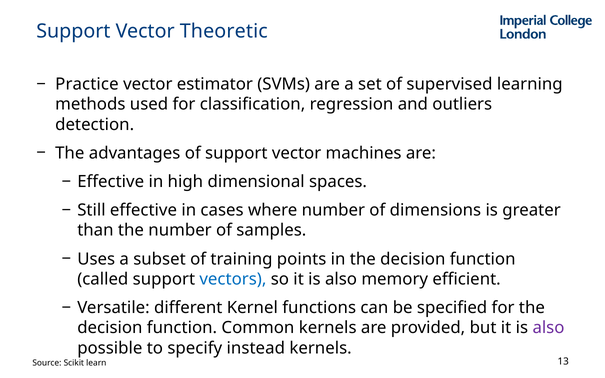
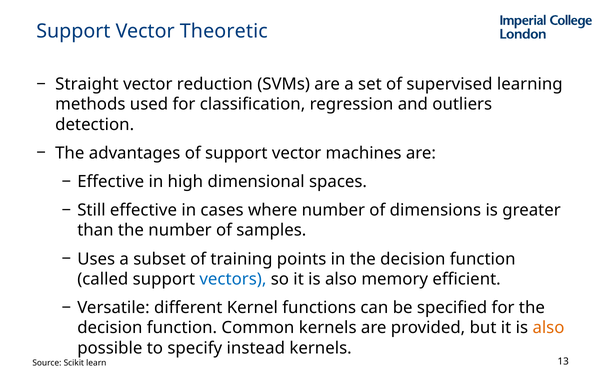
Practice: Practice -> Straight (87, 84)
estimator: estimator -> reduction (215, 84)
also colour: purple -> orange (548, 328)
